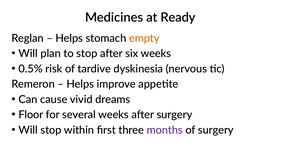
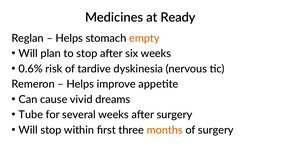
0.5%: 0.5% -> 0.6% (31, 69)
Floor: Floor -> Tube (31, 115)
months colour: purple -> orange (165, 130)
